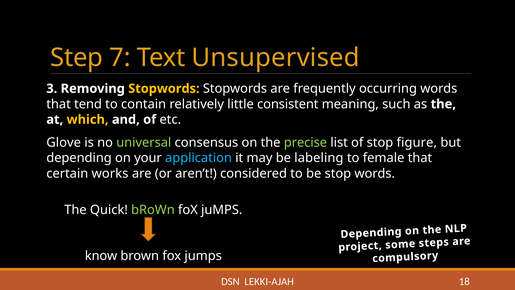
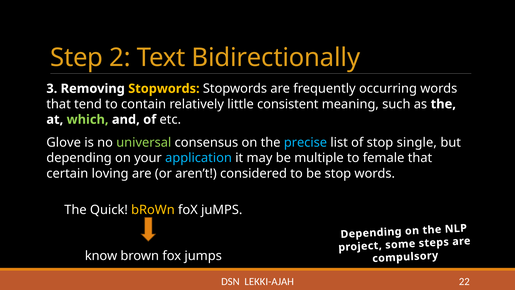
7: 7 -> 2 (120, 58)
Unsupervised: Unsupervised -> Bidirectionally (276, 58)
which colour: yellow -> light green (88, 119)
precise colour: light green -> light blue (305, 142)
figure: figure -> single (417, 142)
labeling: labeling -> multiple (319, 158)
works: works -> loving (110, 173)
bRoWn colour: light green -> yellow (153, 210)
18: 18 -> 22 (464, 281)
